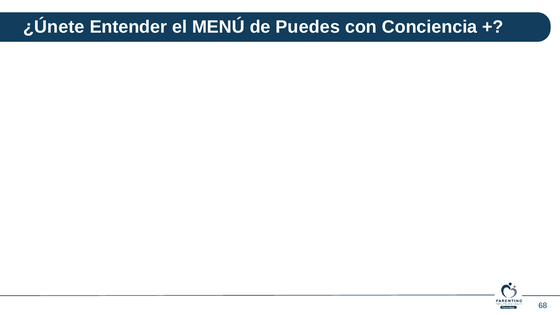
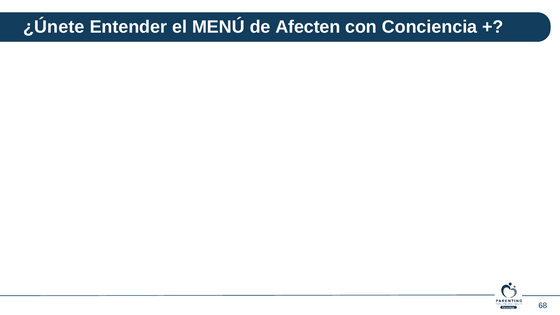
Puedes: Puedes -> Afecten (308, 27)
